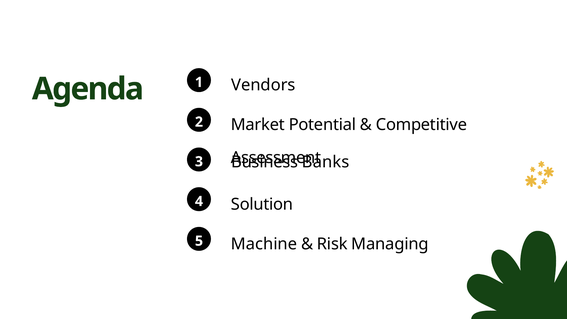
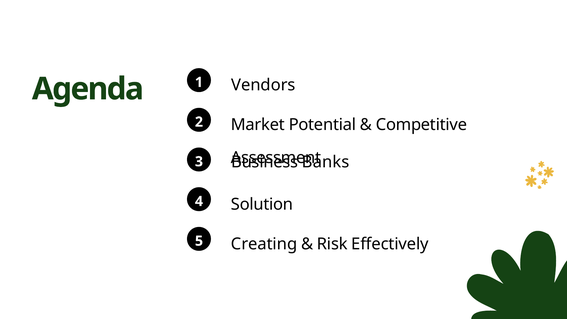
Machine: Machine -> Creating (264, 244)
Managing: Managing -> Effectively (390, 244)
